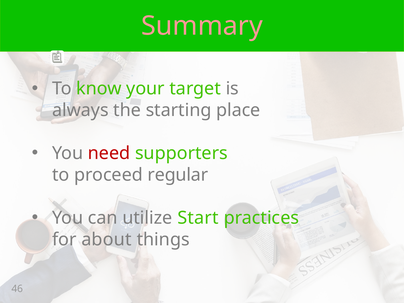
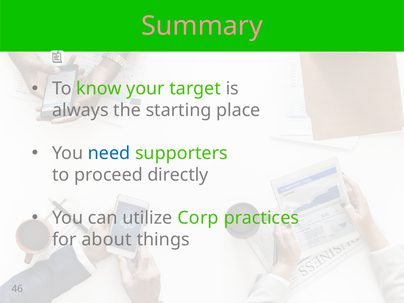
need colour: red -> blue (109, 153)
regular: regular -> directly (178, 175)
Start: Start -> Corp (198, 218)
